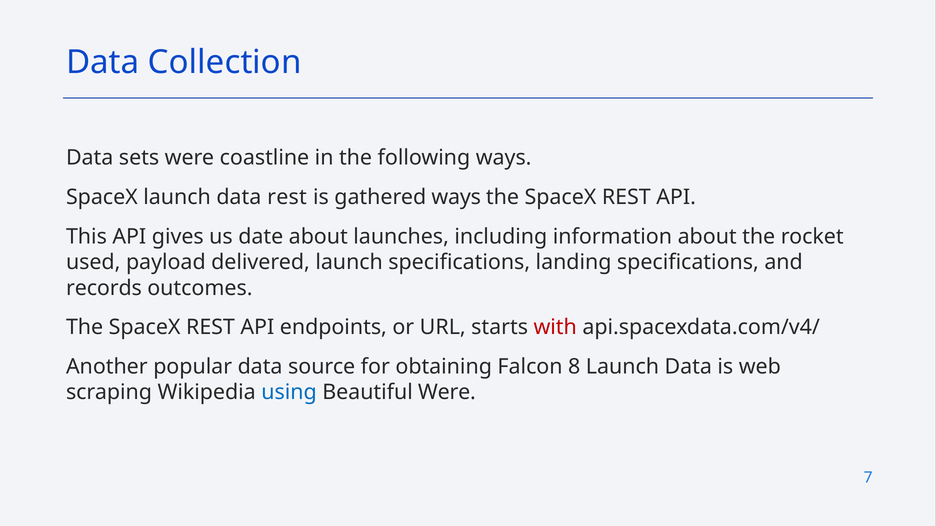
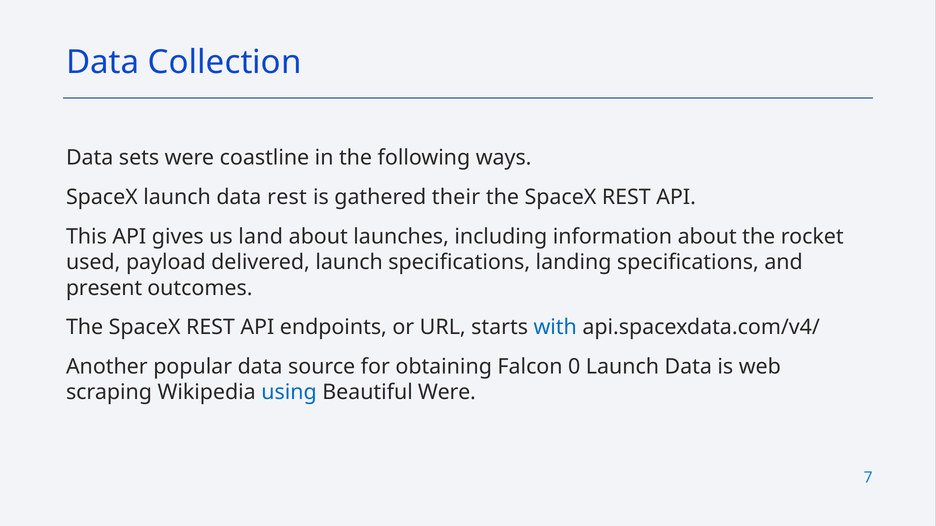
gathered ways: ways -> their (456, 197)
date: date -> land (261, 237)
records: records -> present (104, 288)
with colour: red -> blue (555, 328)
8: 8 -> 0 (574, 367)
